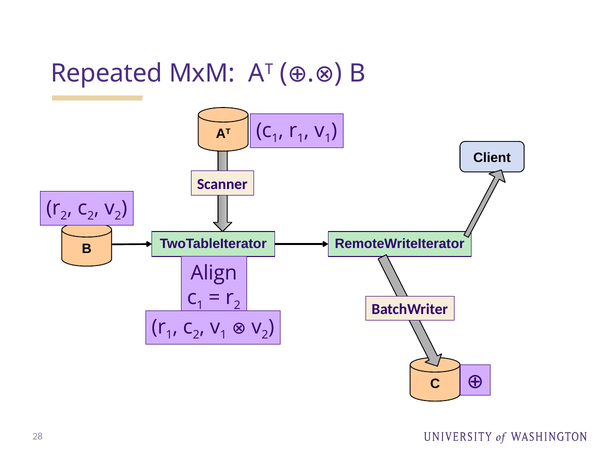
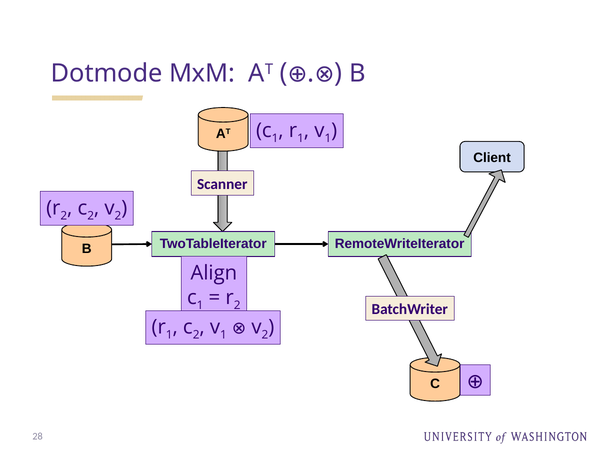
Repeated: Repeated -> Dotmode (107, 74)
